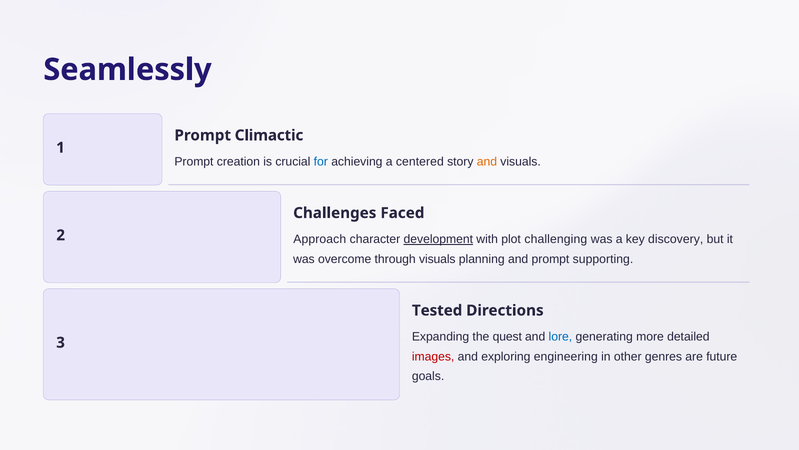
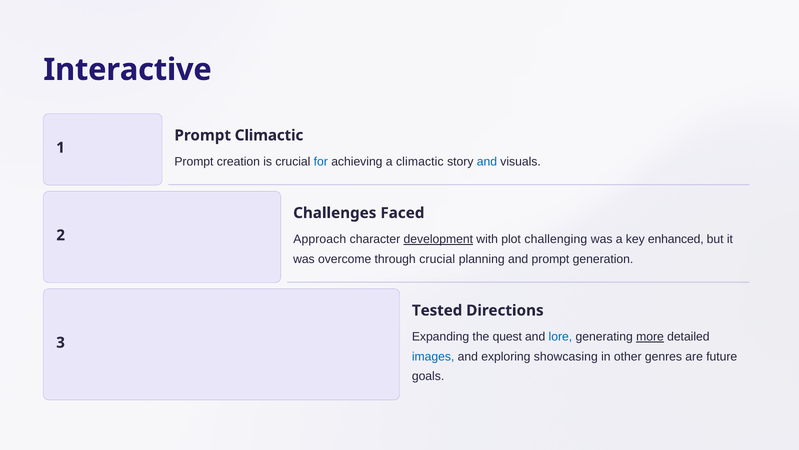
Seamlessly: Seamlessly -> Interactive (128, 70)
a centered: centered -> climactic (420, 161)
and colour: orange -> blue (487, 161)
discovery: discovery -> enhanced (676, 239)
through visuals: visuals -> crucial (437, 259)
supporting: supporting -> generation (603, 259)
more underline: none -> present (650, 336)
images colour: red -> blue (433, 356)
engineering: engineering -> showcasing (566, 356)
